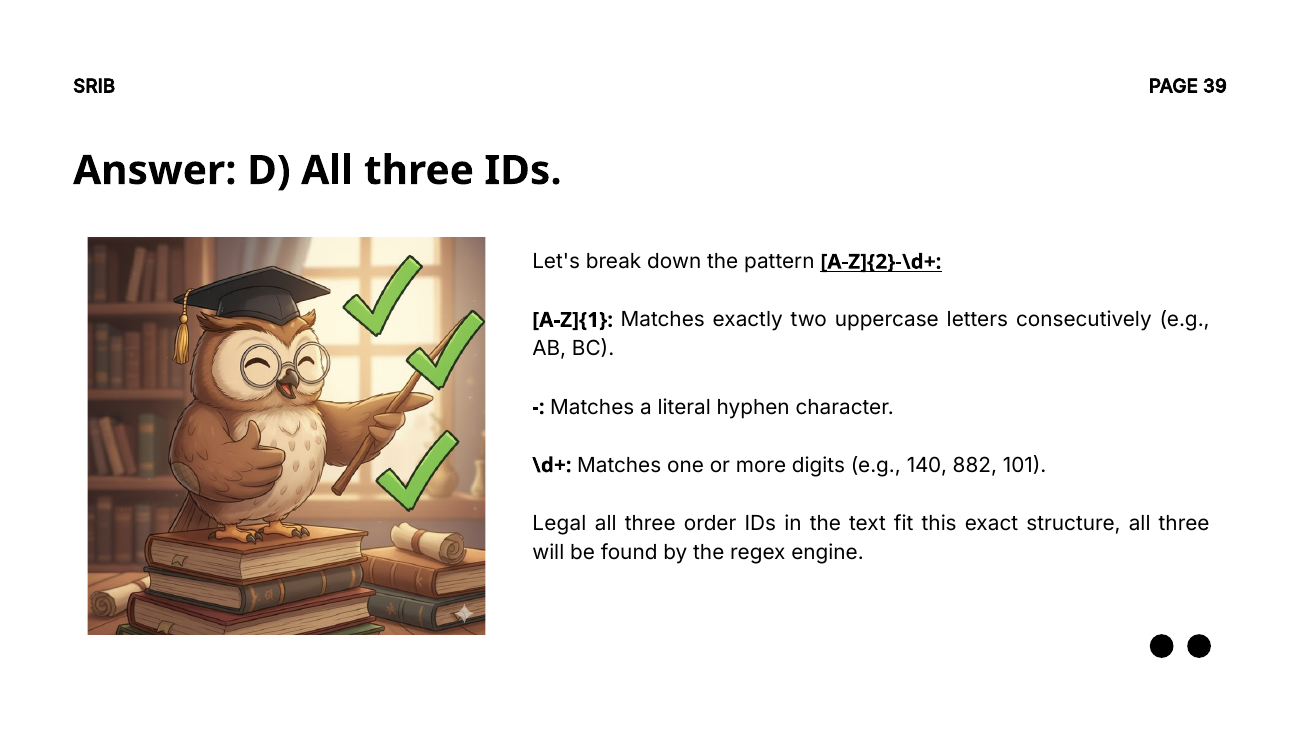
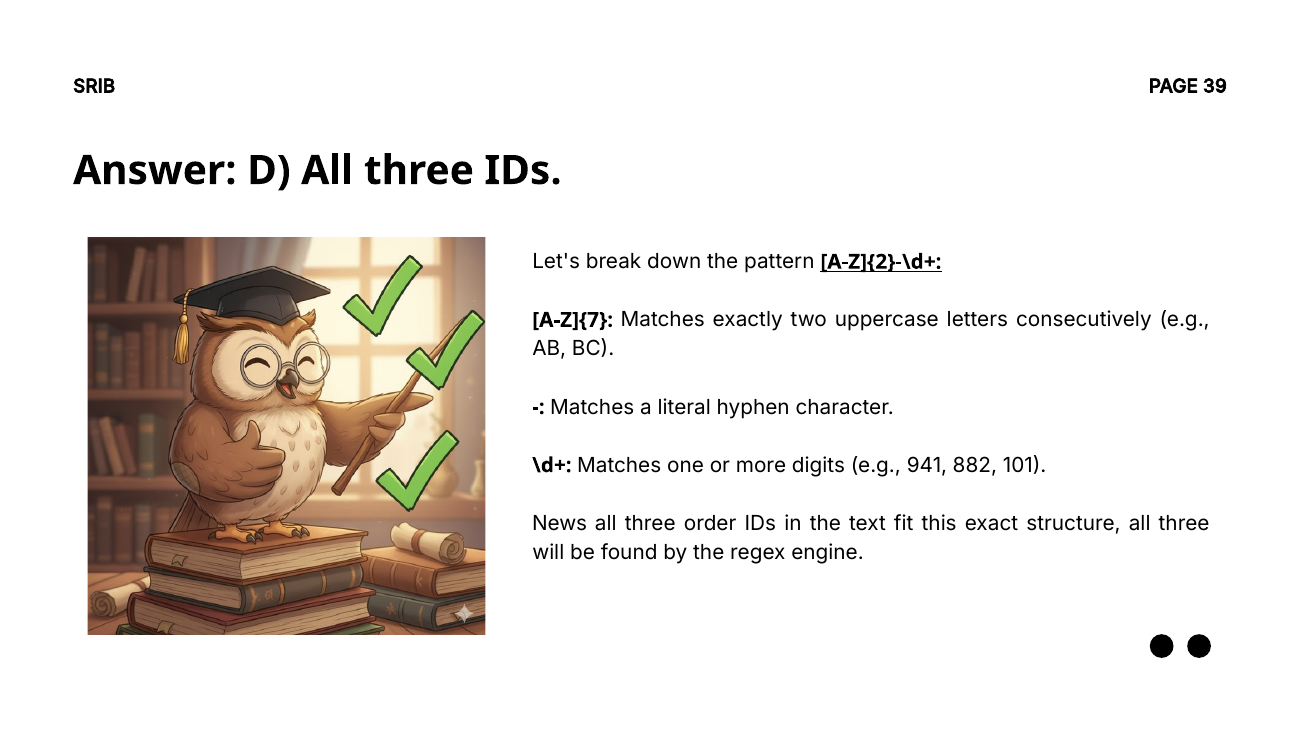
A-Z]{1: A-Z]{1 -> A-Z]{7 (573, 320)
140: 140 -> 941 (927, 465)
Legal: Legal -> News (560, 524)
